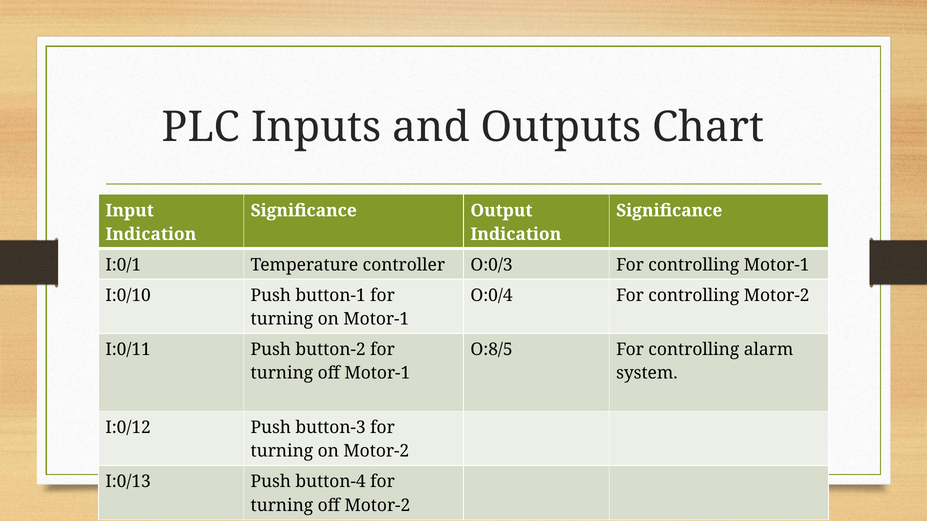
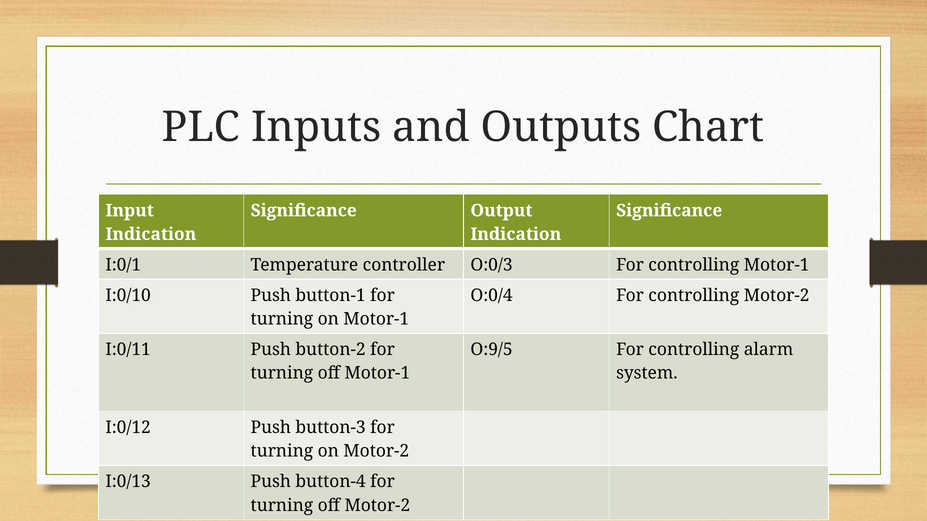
O:8/5: O:8/5 -> O:9/5 (492, 350)
